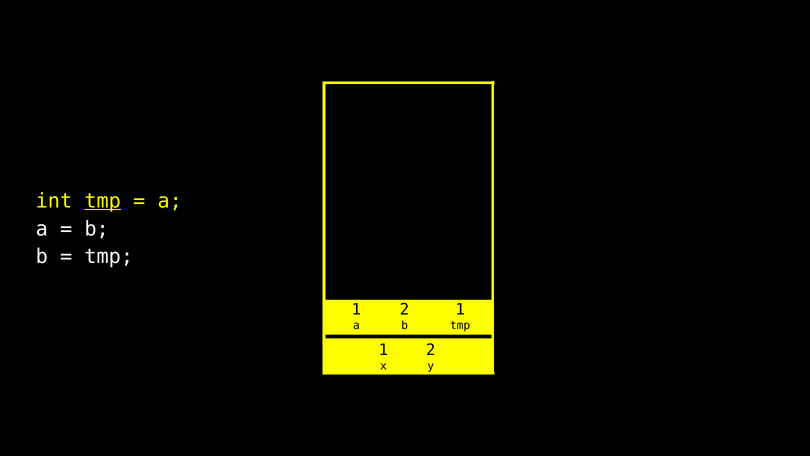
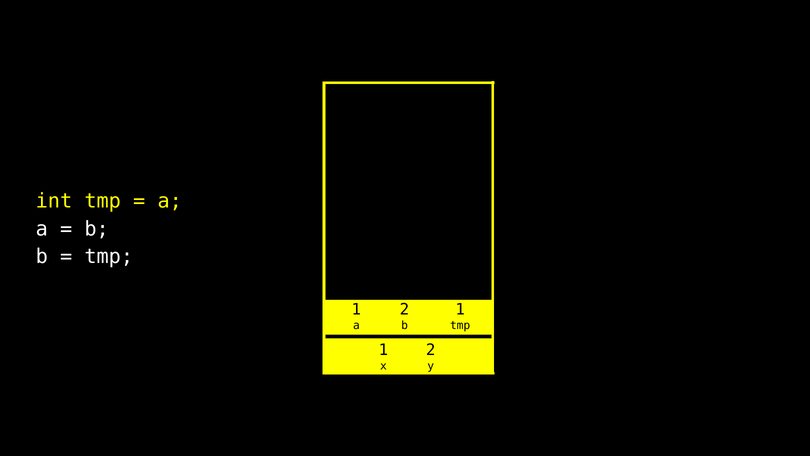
tmp underline: present -> none (103, 201)
